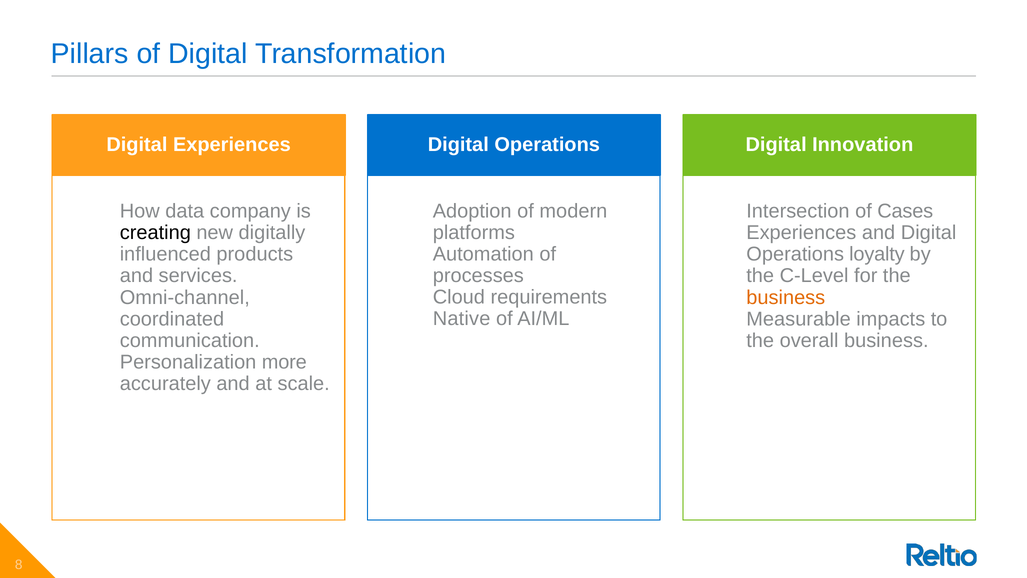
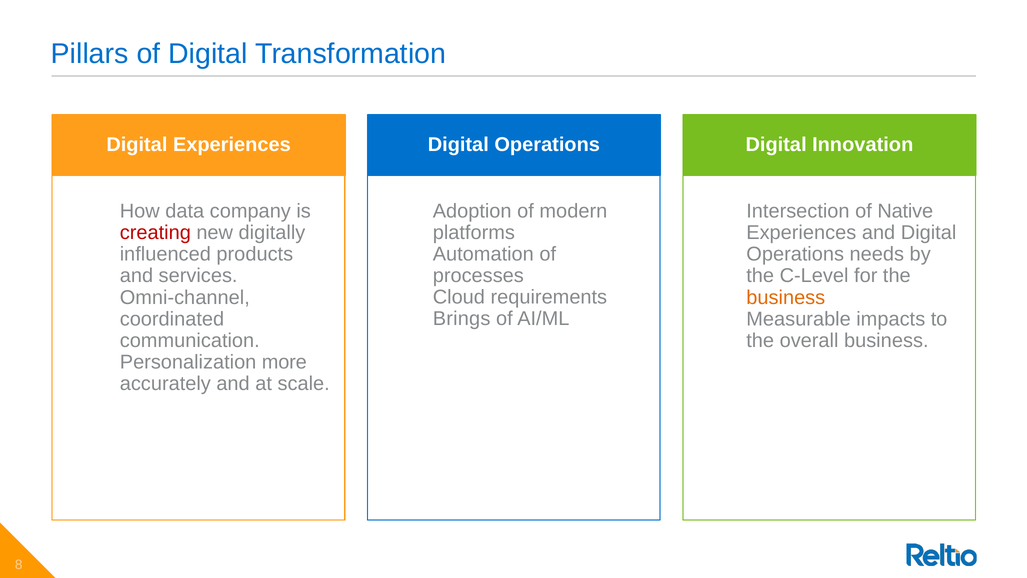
Cases: Cases -> Native (905, 211)
creating colour: black -> red (155, 233)
loyalty: loyalty -> needs (877, 254)
Native: Native -> Brings (462, 319)
